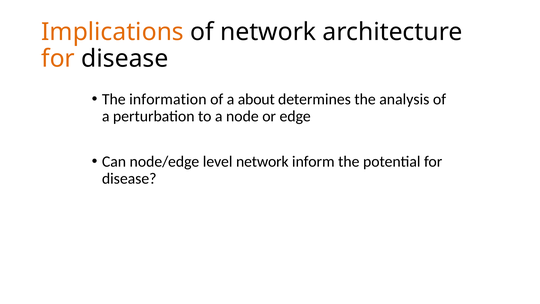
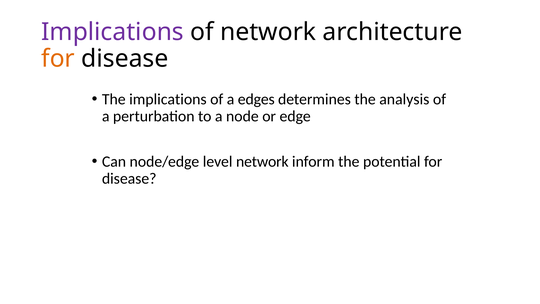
Implications colour: orange -> purple (112, 32)
The information: information -> implications (168, 99)
about: about -> edges (256, 99)
